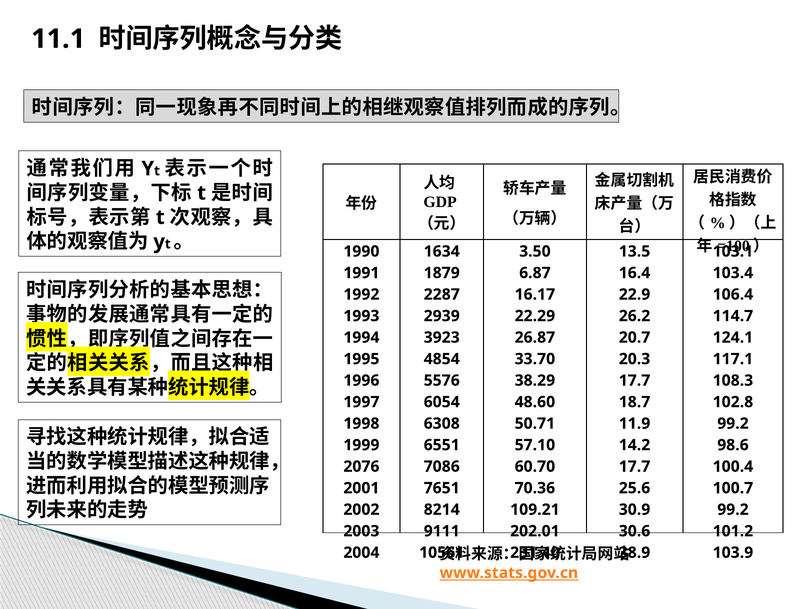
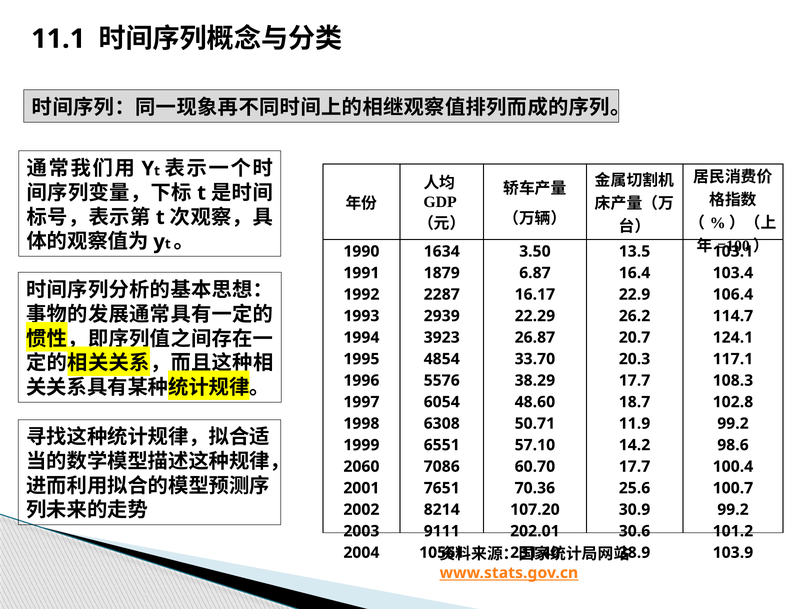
2076: 2076 -> 2060 (361, 467)
109.21: 109.21 -> 107.20 (535, 510)
